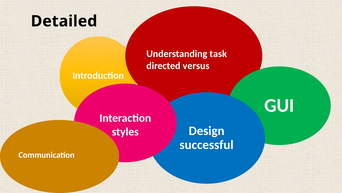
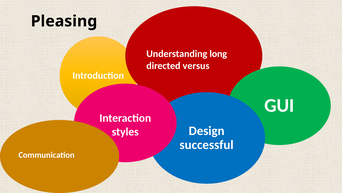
Detailed: Detailed -> Pleasing (64, 21)
task: task -> long (218, 54)
